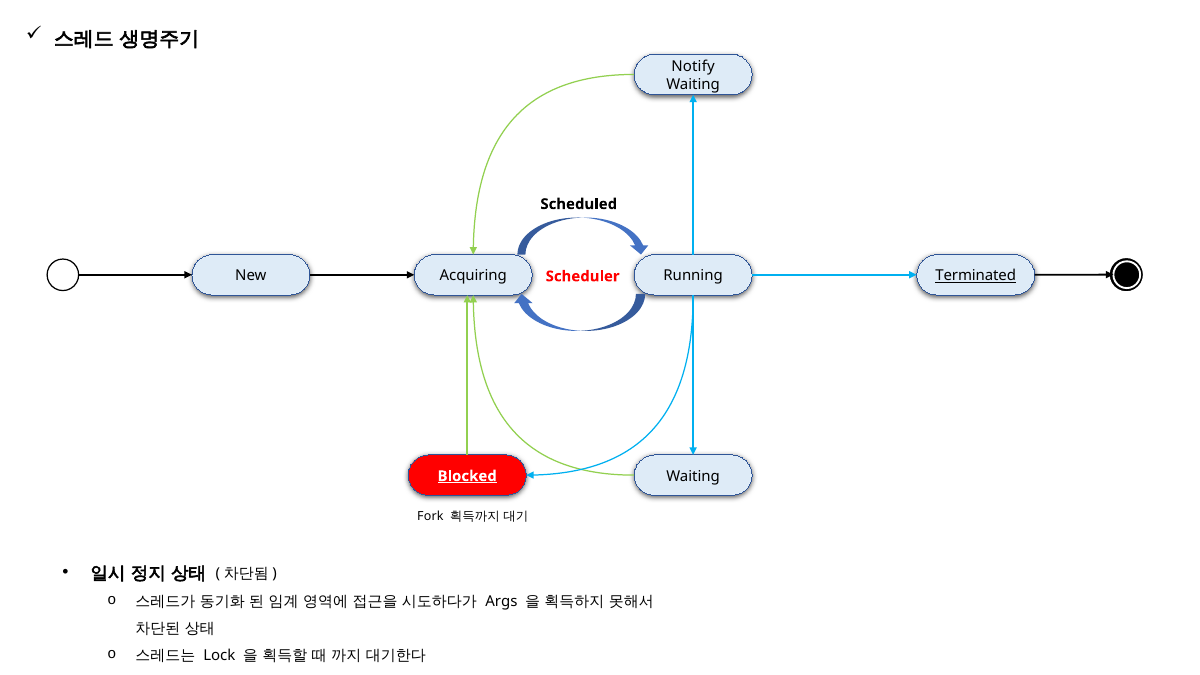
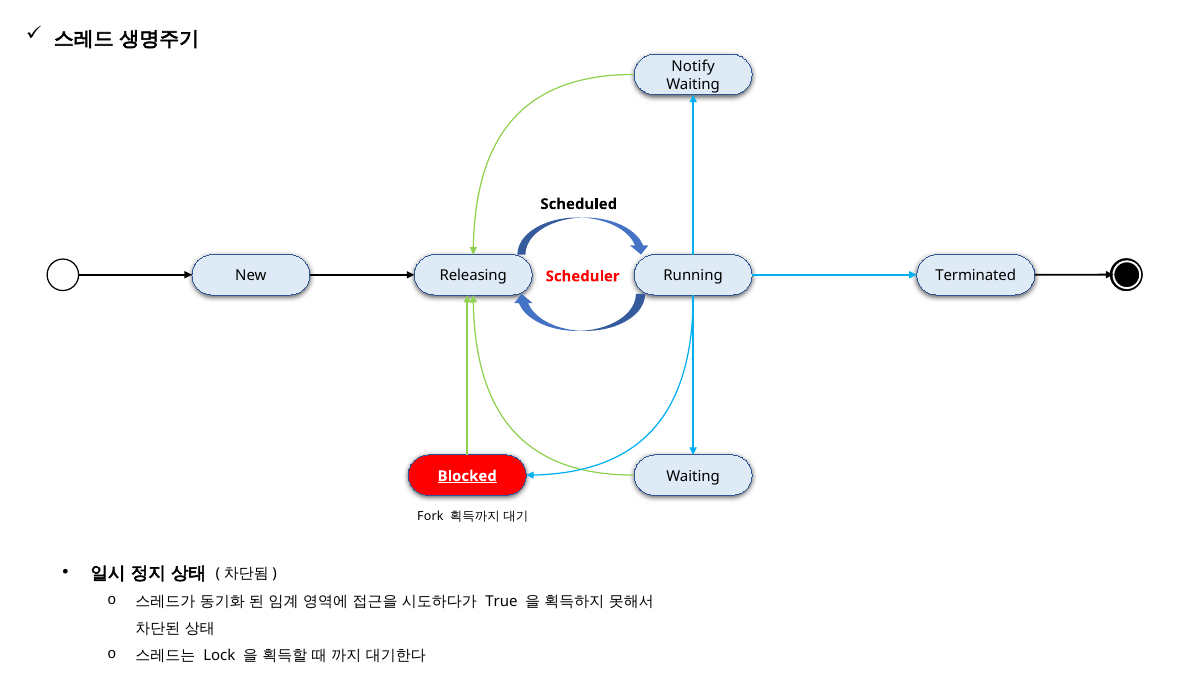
Acquiring: Acquiring -> Releasing (473, 276)
Terminated underline: present -> none (976, 276)
Args: Args -> True (501, 601)
